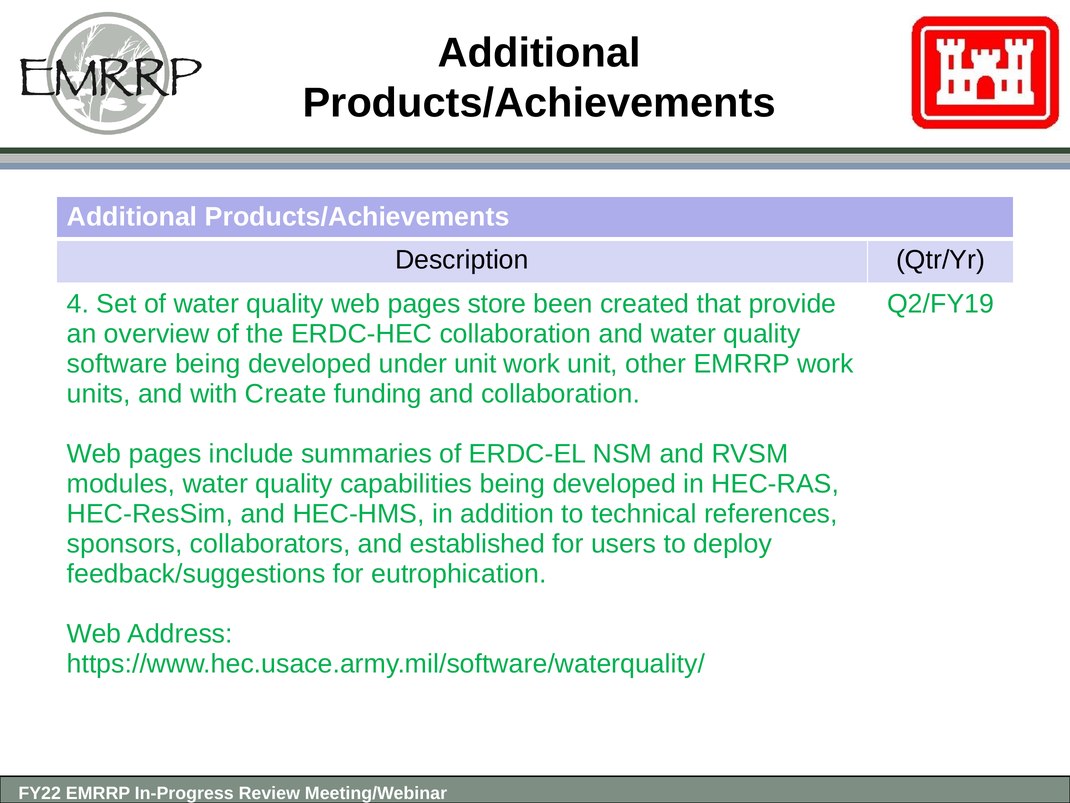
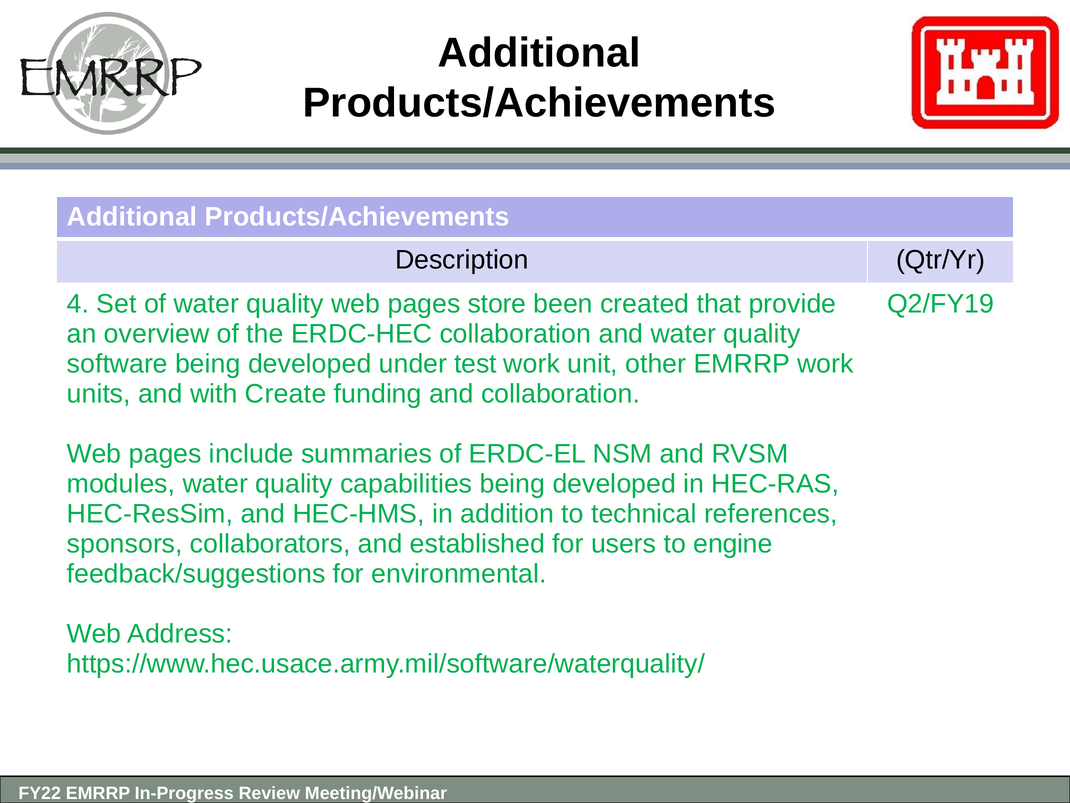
under unit: unit -> test (475, 364)
deploy: deploy -> engine (733, 544)
eutrophication: eutrophication -> environmental (459, 574)
